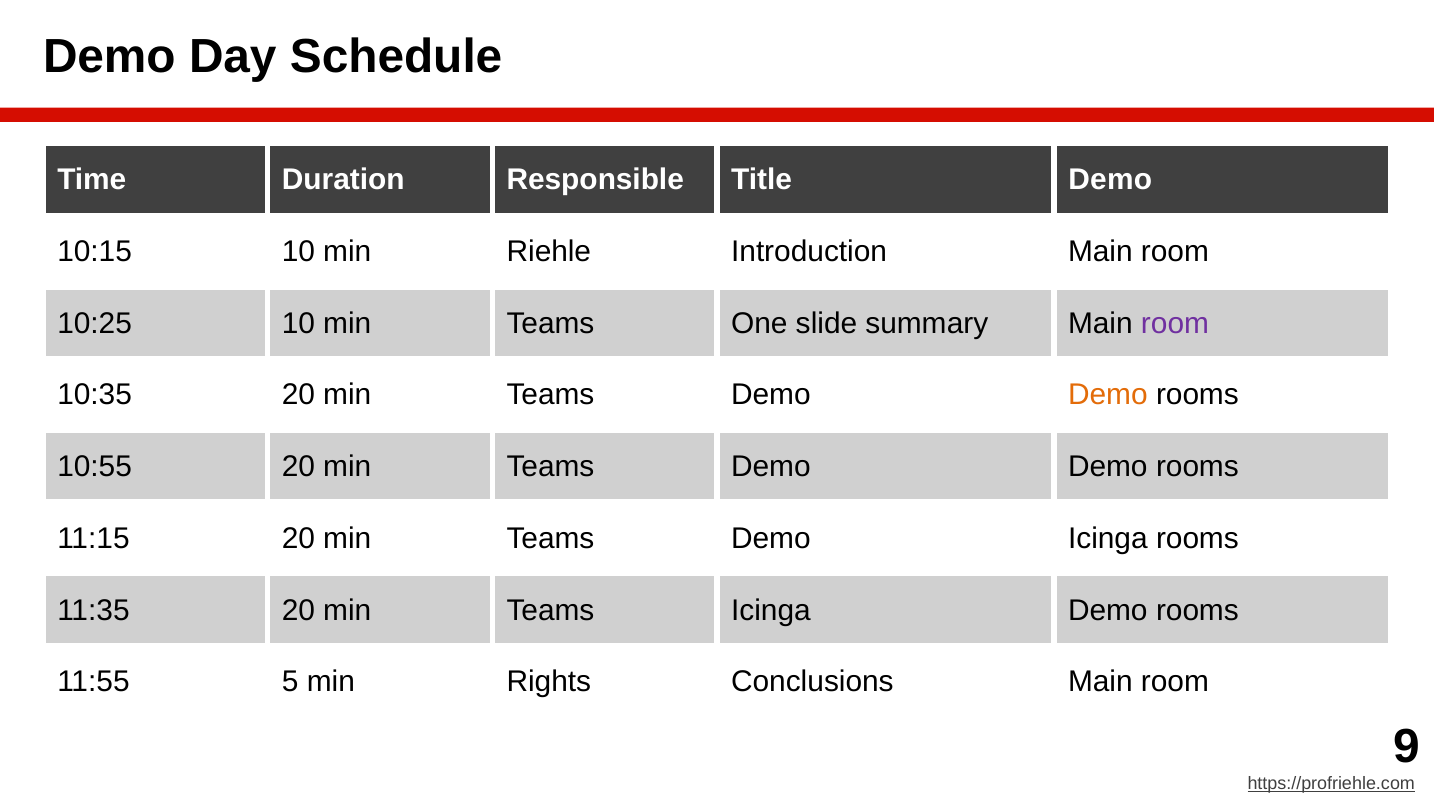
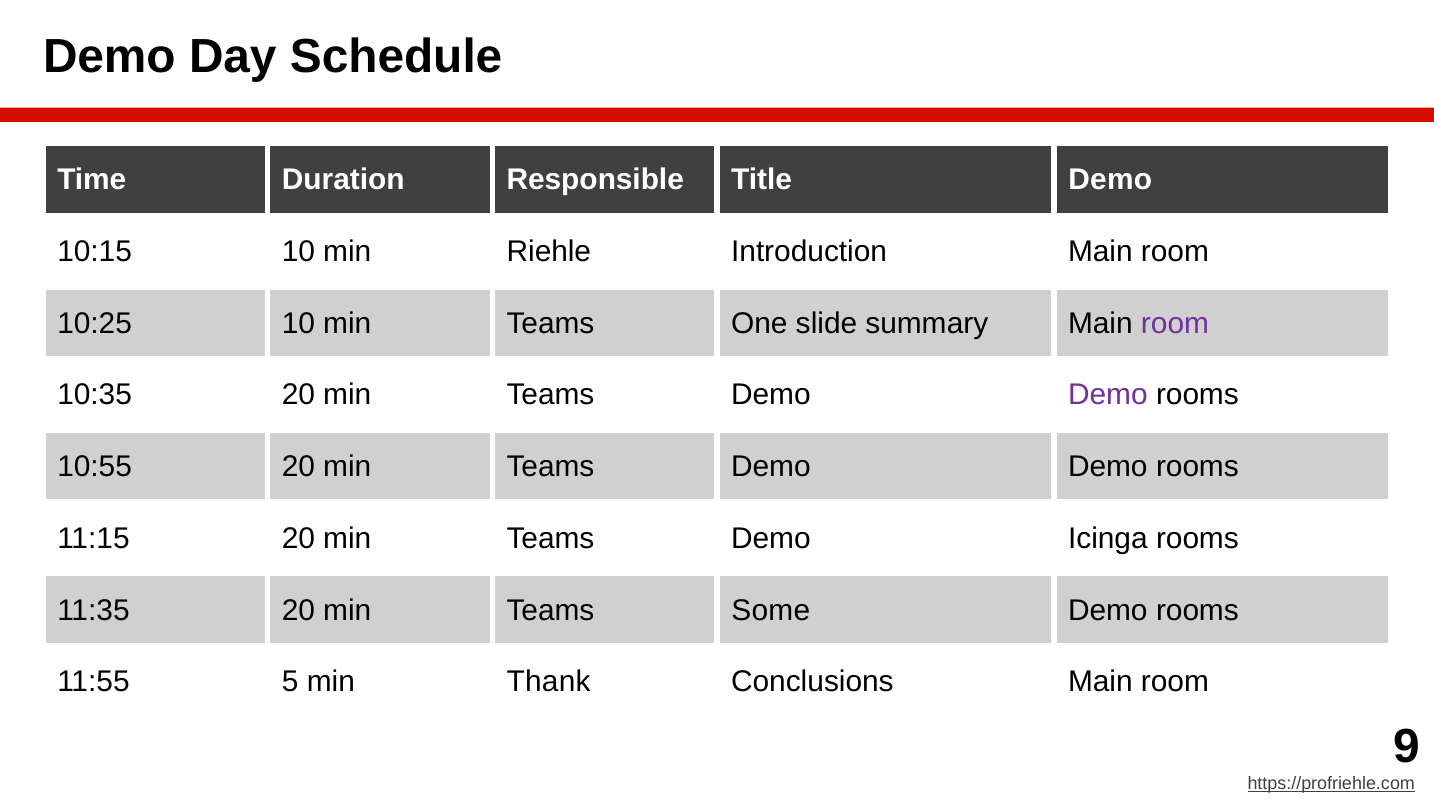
Demo colour: orange -> purple (1108, 395)
Teams Icinga: Icinga -> Some (771, 610)
Rights: Rights -> Thank (549, 682)
